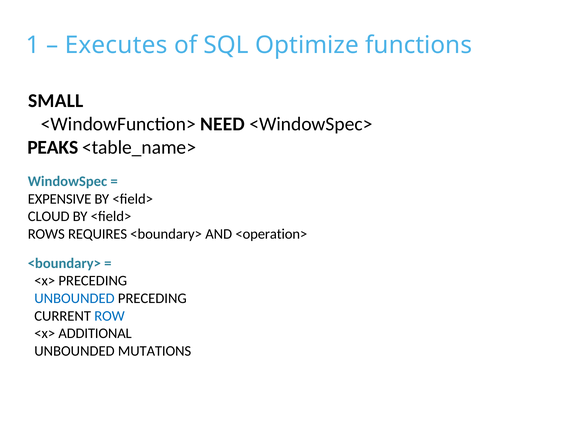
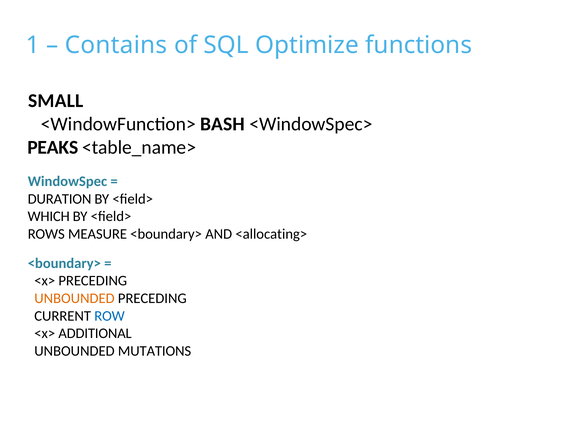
Executes: Executes -> Contains (116, 45)
NEED: NEED -> BASH (223, 124)
EXPENSIVE: EXPENSIVE -> DURATION (60, 199)
CLOUD: CLOUD -> WHICH (49, 216)
REQUIRES: REQUIRES -> MEASURE (98, 234)
<operation>: <operation> -> <allocating> (271, 234)
UNBOUNDED colour: blue -> orange (74, 298)
